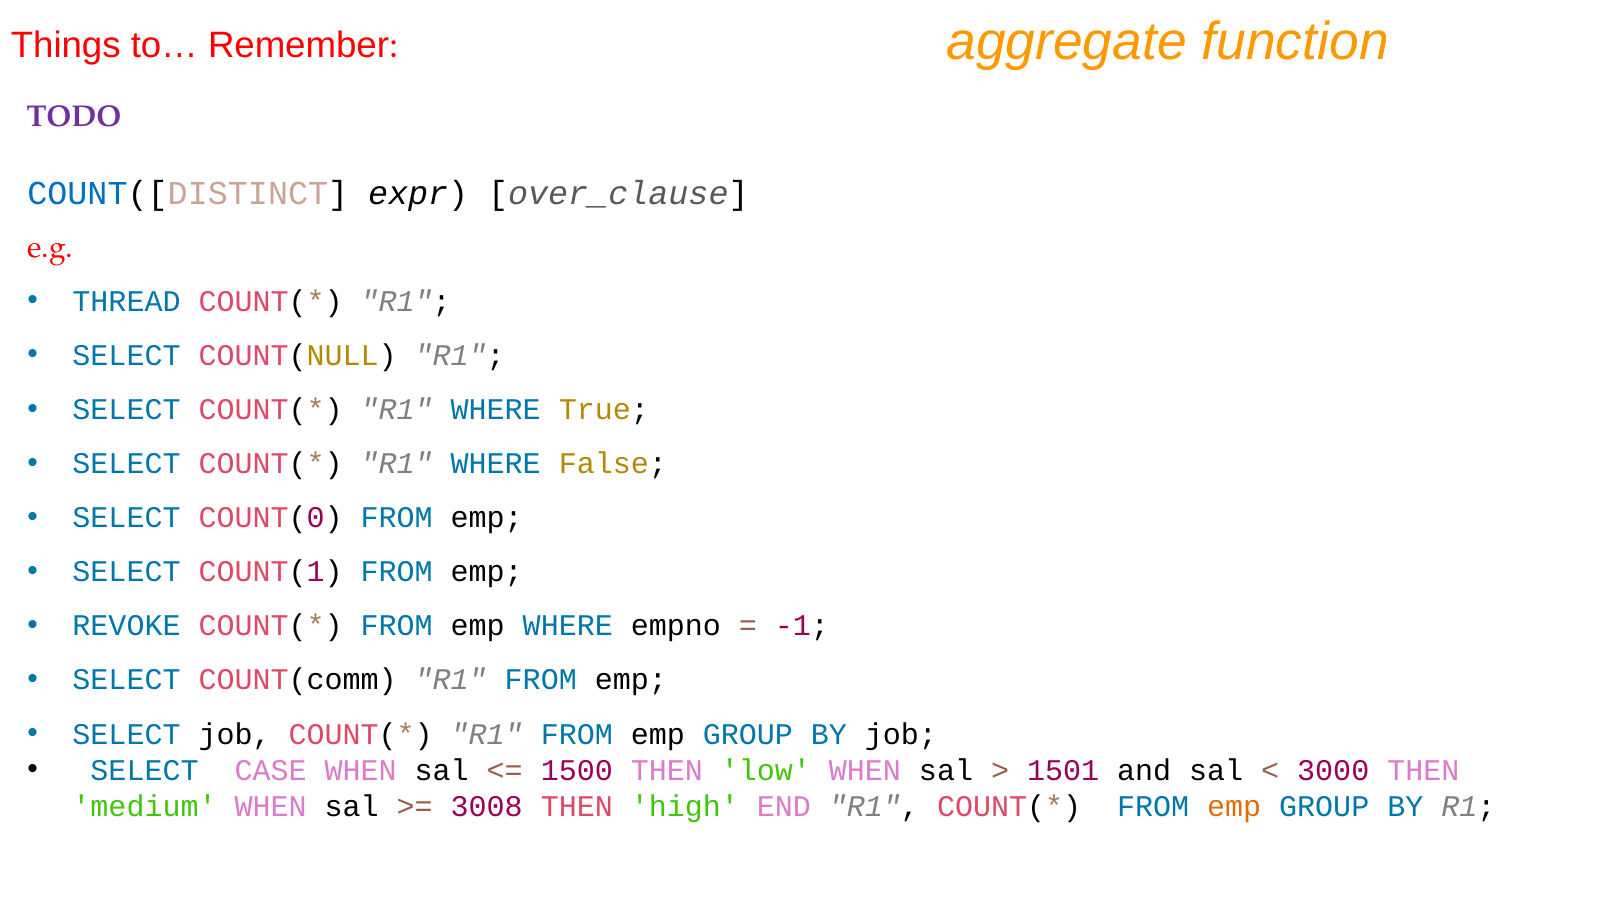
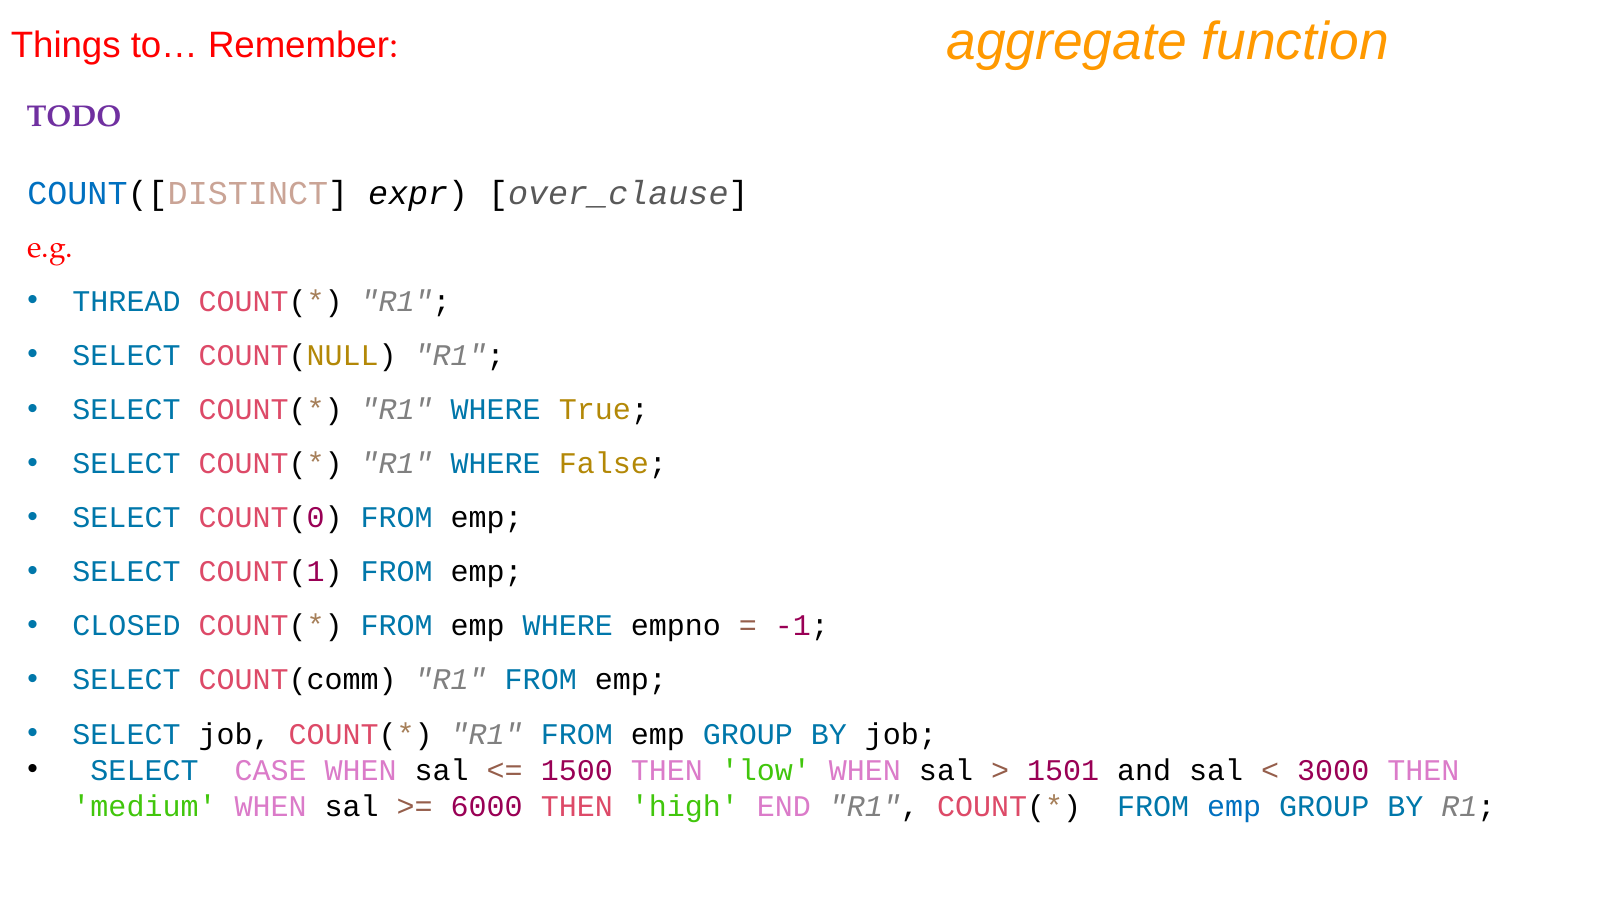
REVOKE: REVOKE -> CLOSED (127, 626)
3008: 3008 -> 6000 (487, 806)
emp colour: orange -> blue (1234, 806)
